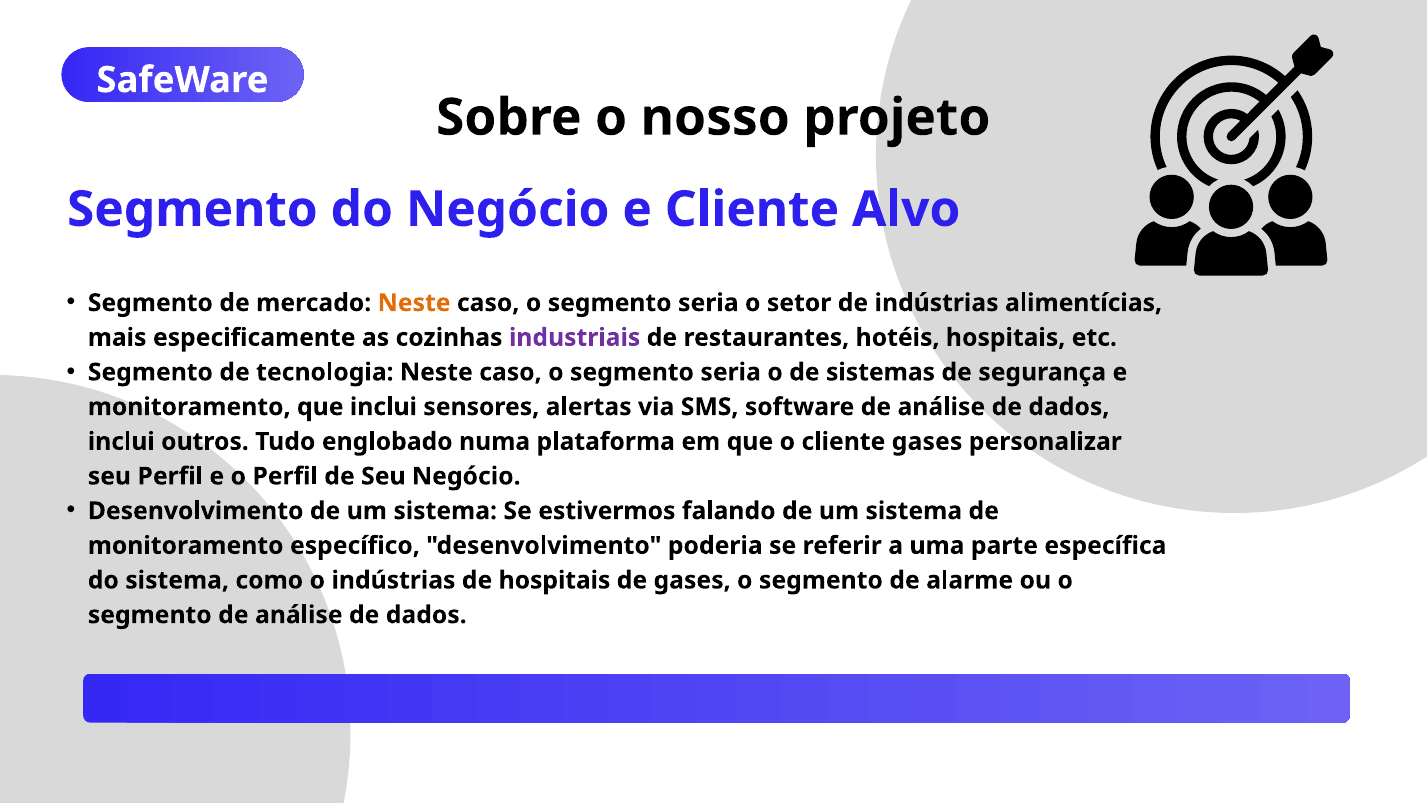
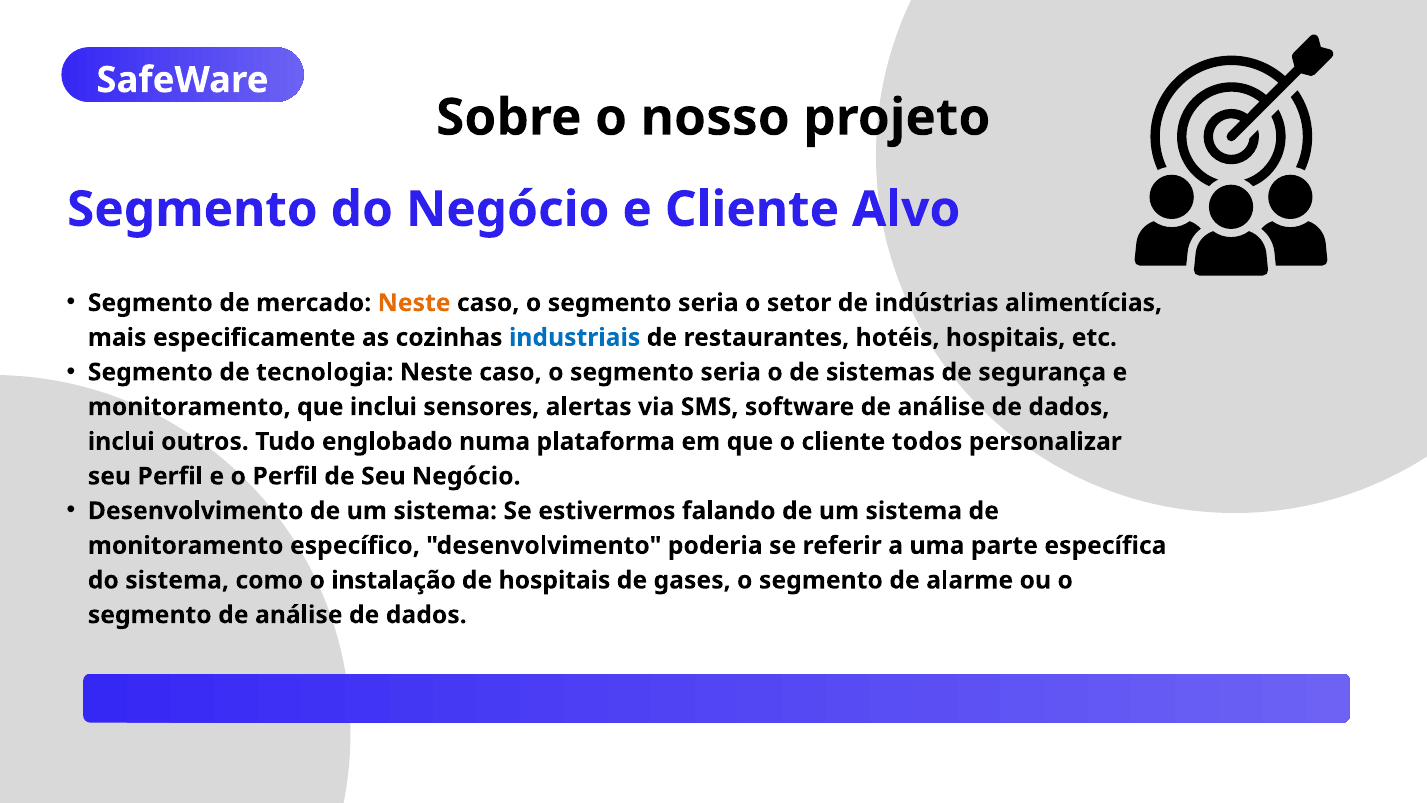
industriais colour: purple -> blue (575, 337)
cliente gases: gases -> todos (927, 441)
o indústrias: indústrias -> instalação (394, 580)
